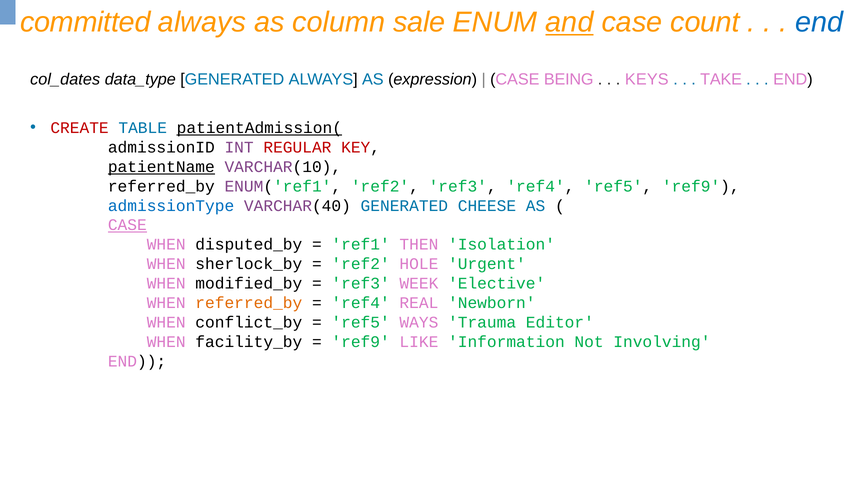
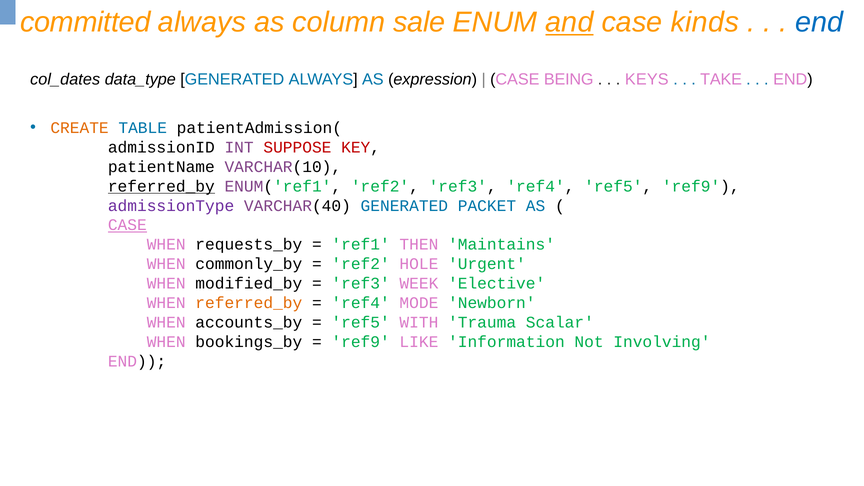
count: count -> kinds (705, 22)
CREATE colour: red -> orange (80, 128)
patientAdmission( underline: present -> none (259, 128)
REGULAR: REGULAR -> SUPPOSE (297, 147)
patientName underline: present -> none (161, 167)
referred_by underline: none -> present (161, 186)
admissionType colour: blue -> purple (171, 206)
CHEESE: CHEESE -> PACKET (487, 206)
disputed_by: disputed_by -> requests_by (249, 245)
Isolation: Isolation -> Maintains (502, 245)
sherlock_by: sherlock_by -> commonly_by (249, 264)
REAL: REAL -> MODE (419, 303)
conflict_by: conflict_by -> accounts_by (249, 322)
WAYS: WAYS -> WITH (419, 322)
Editor: Editor -> Scalar (560, 322)
facility_by: facility_by -> bookings_by (249, 342)
